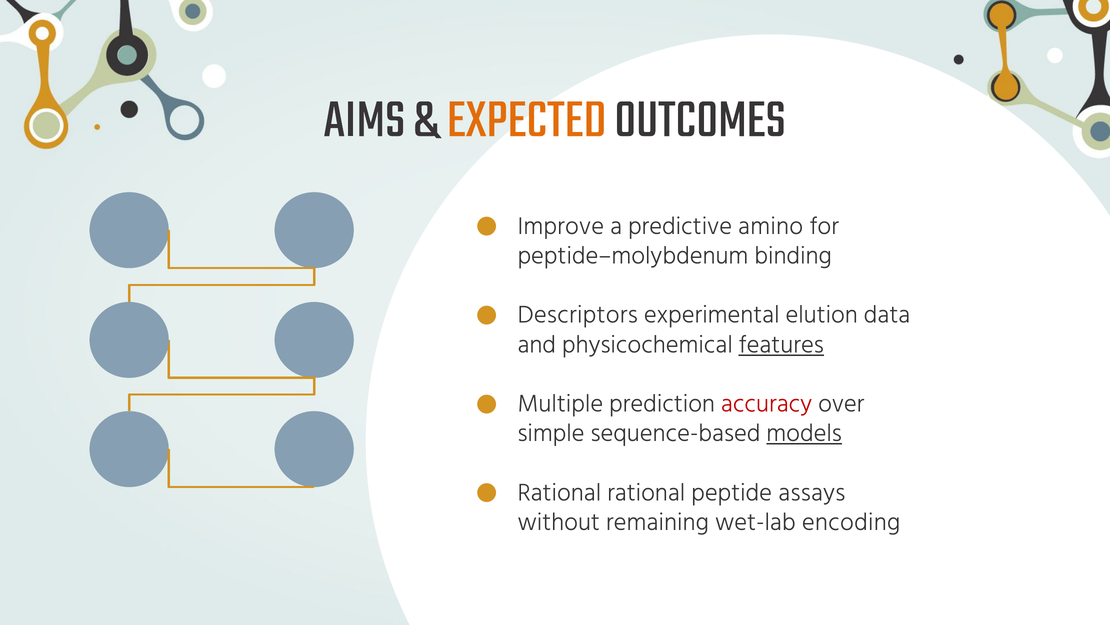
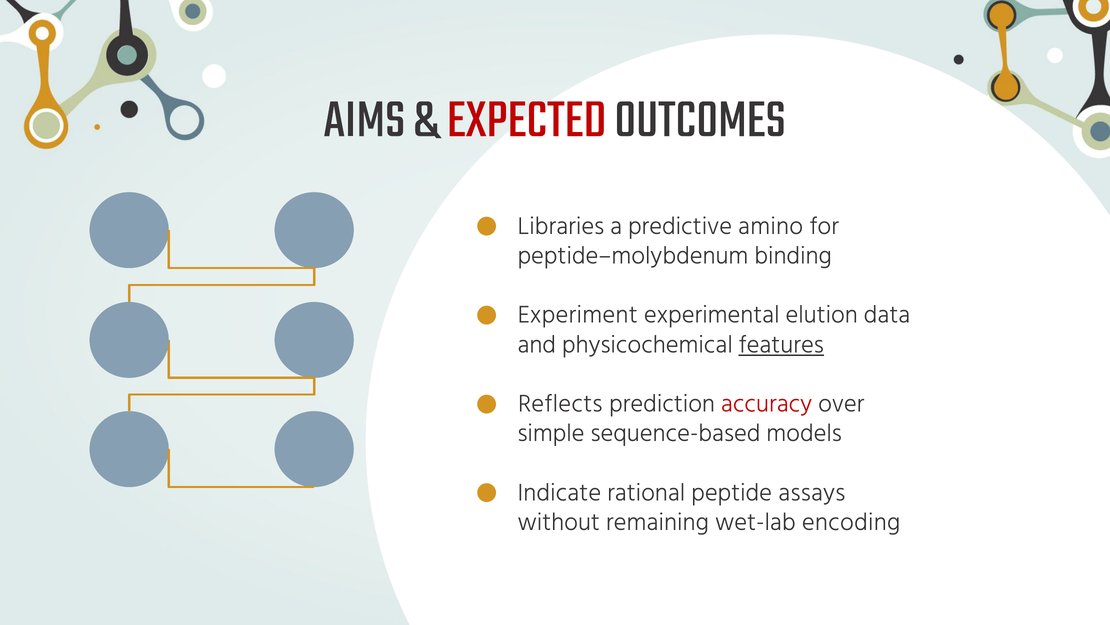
EXPECTED colour: orange -> red (527, 118)
Improve: Improve -> Libraries (561, 226)
Descriptors: Descriptors -> Experiment (578, 315)
Multiple: Multiple -> Reflects (560, 403)
models underline: present -> none (804, 433)
Rational: Rational -> Indicate (559, 492)
